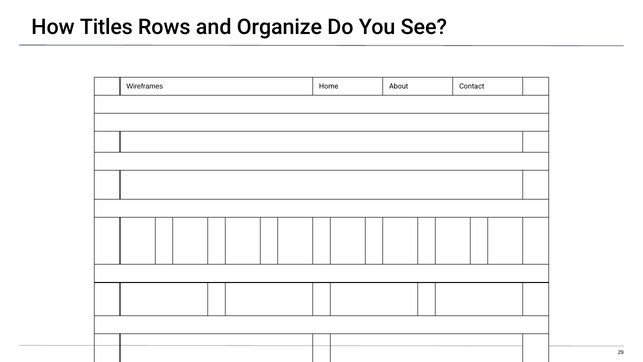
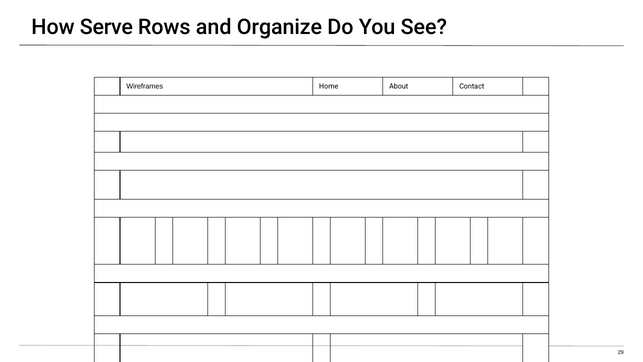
Titles: Titles -> Serve (106, 27)
